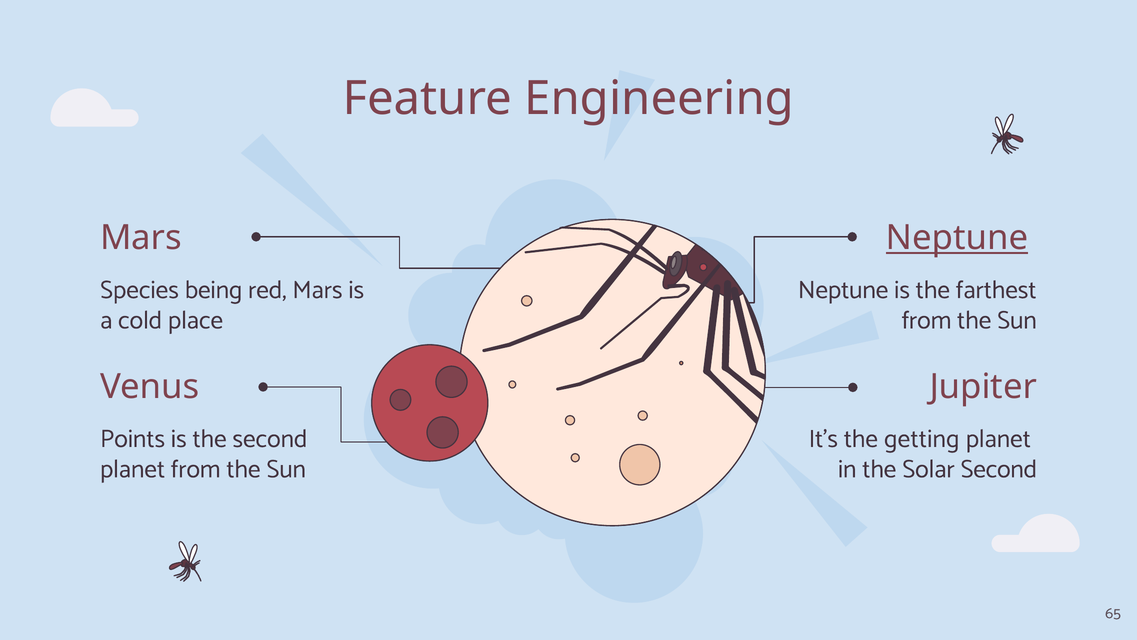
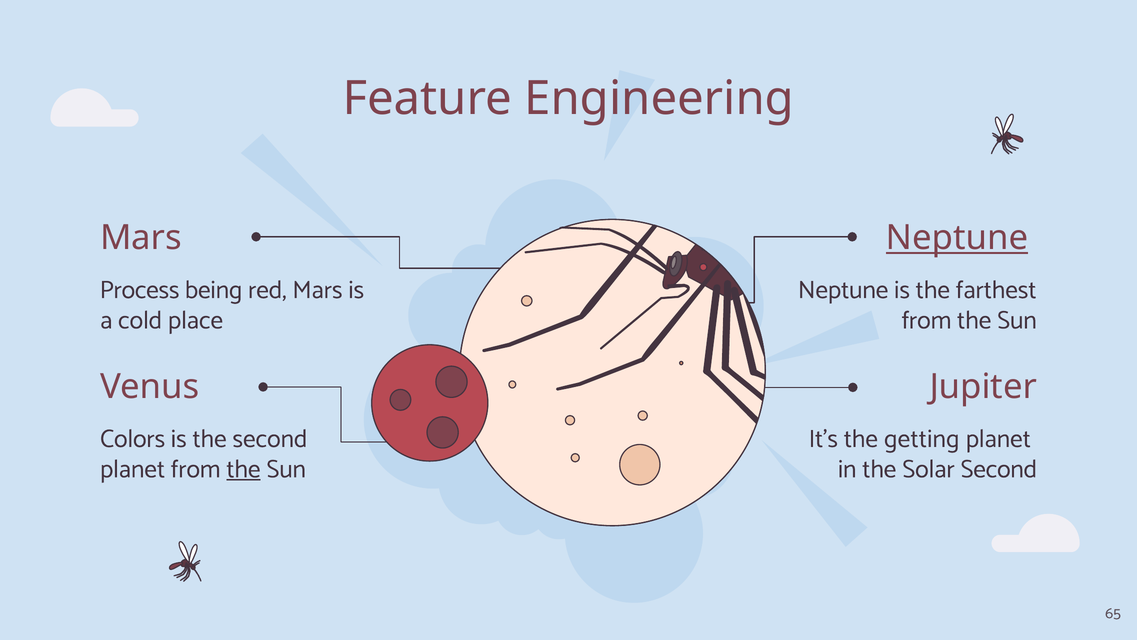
Species: Species -> Process (140, 290)
Points: Points -> Colors (133, 438)
the underline: none -> present (243, 469)
